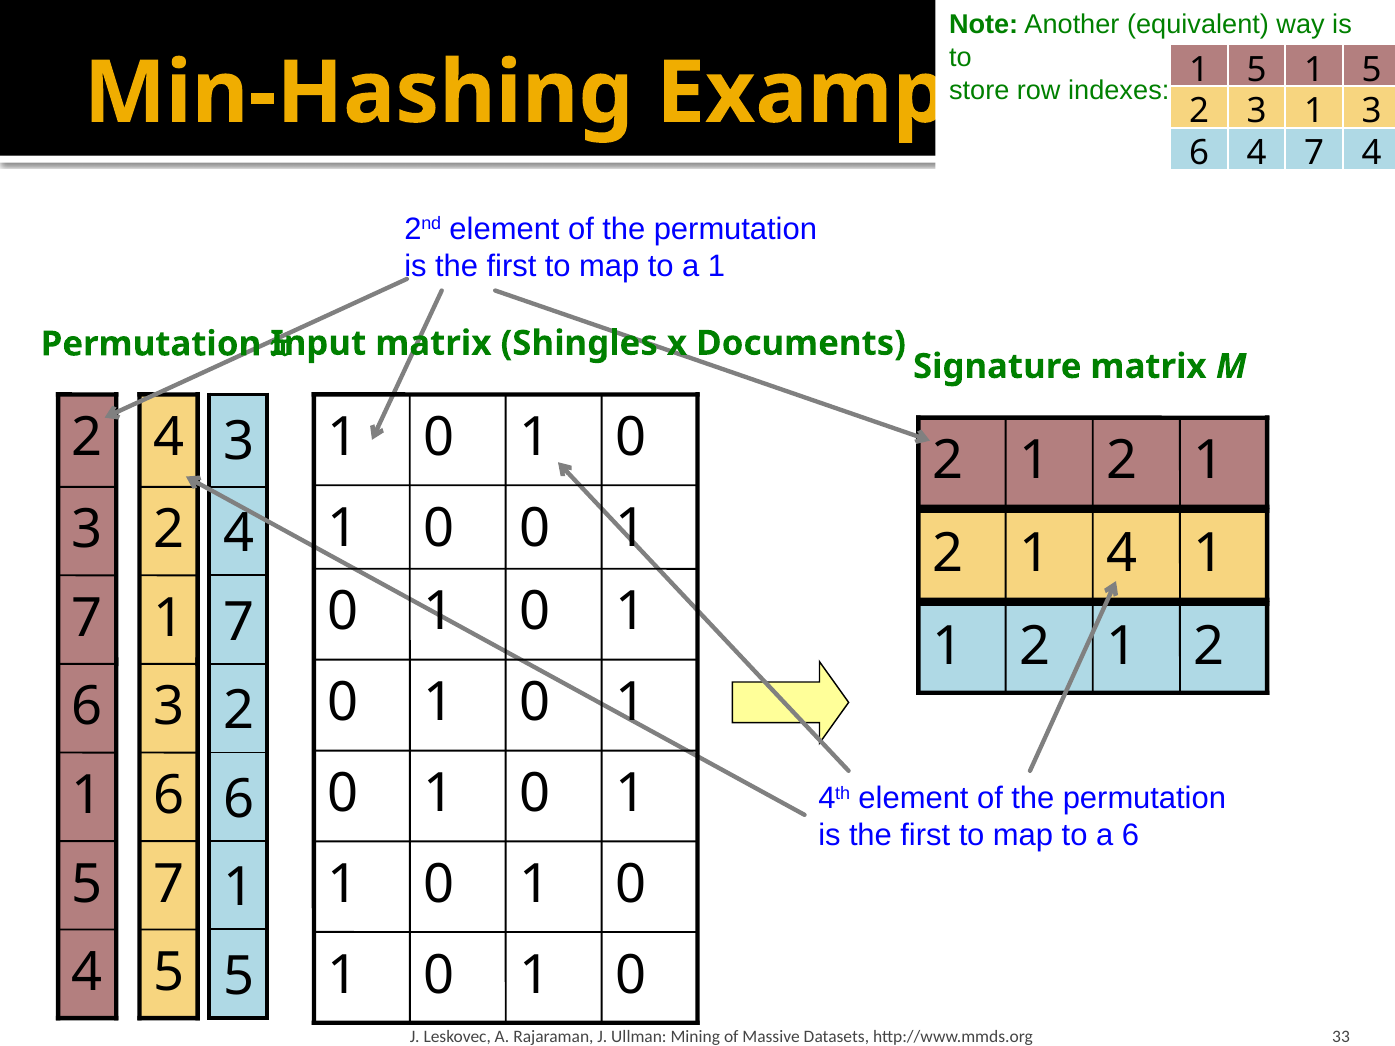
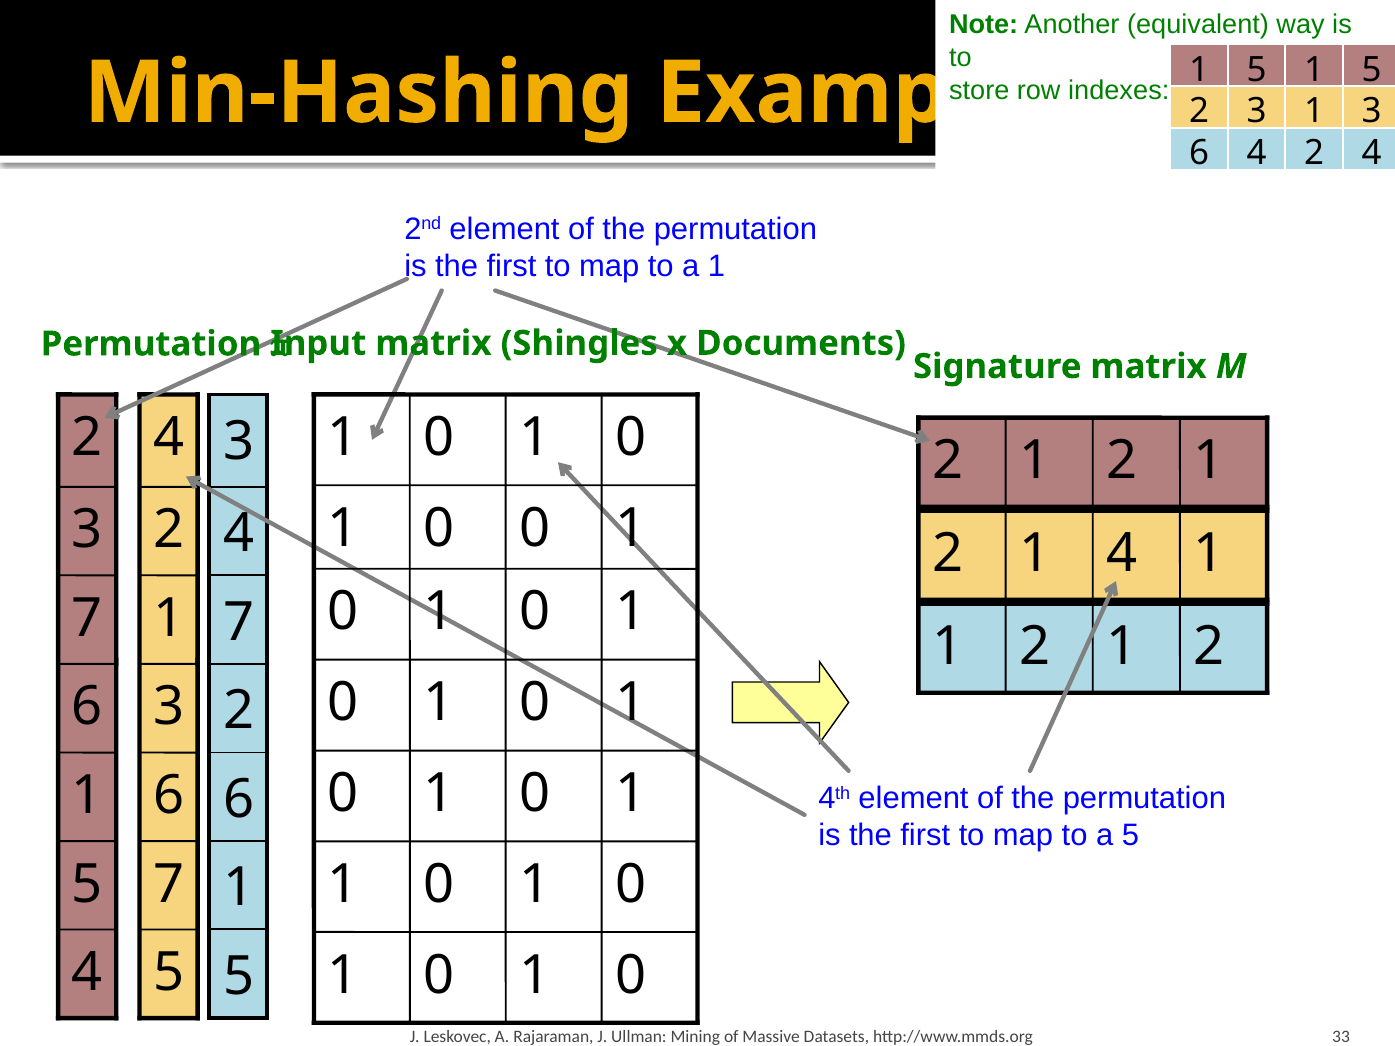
6 4 7: 7 -> 2 (1314, 153)
a 6: 6 -> 5 (1130, 836)
